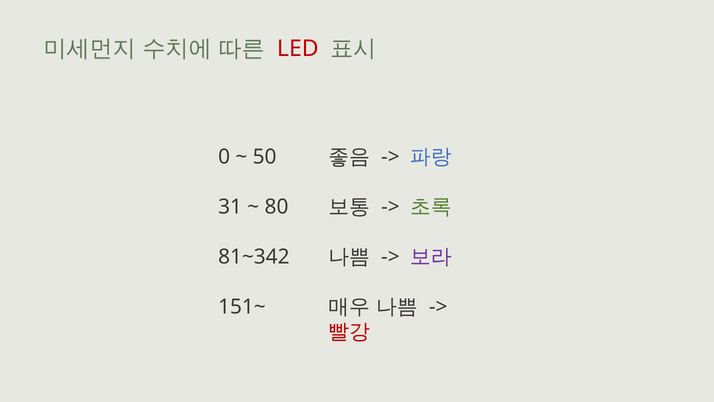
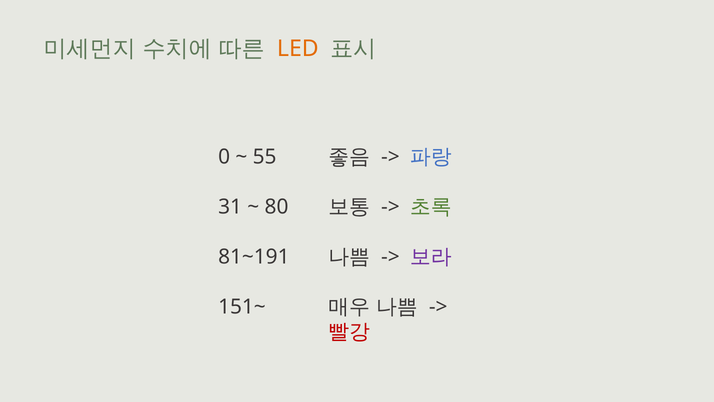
LED colour: red -> orange (298, 49)
50: 50 -> 55 (265, 156)
81~342: 81~342 -> 81~191 (254, 257)
